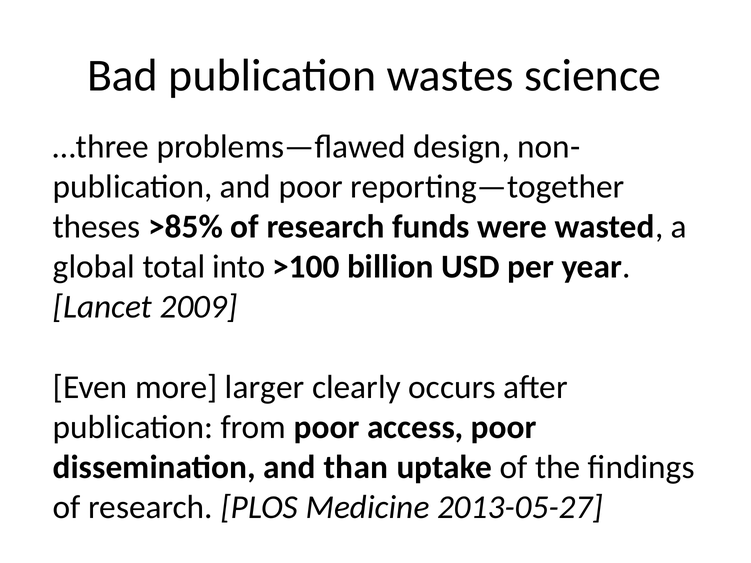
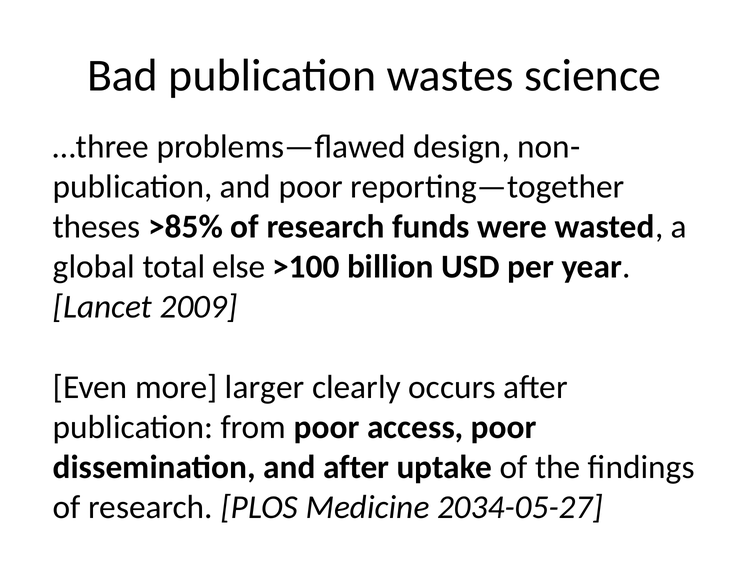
into: into -> else (239, 267)
and than: than -> after (356, 467)
2013-05-27: 2013-05-27 -> 2034-05-27 (520, 508)
